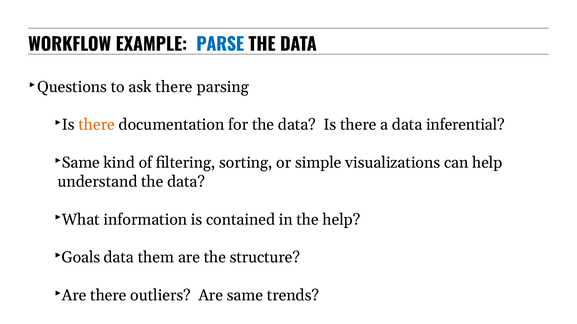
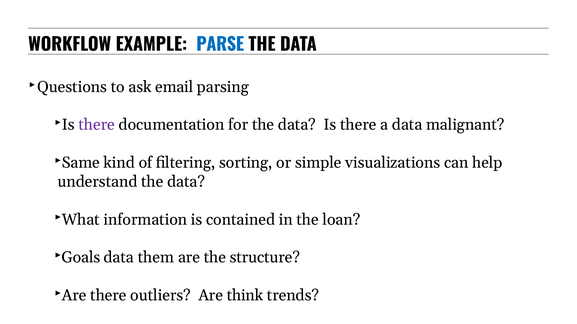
ask there: there -> email (174, 87)
there colour: orange -> purple (97, 125)
inferential: inferential -> malignant (465, 125)
the help: help -> loan (341, 219)
Are same: same -> think (245, 295)
